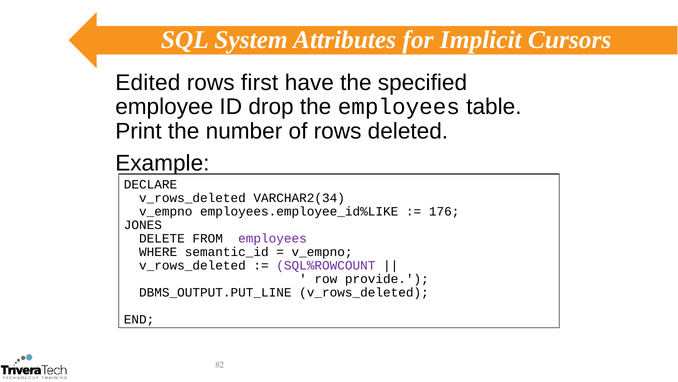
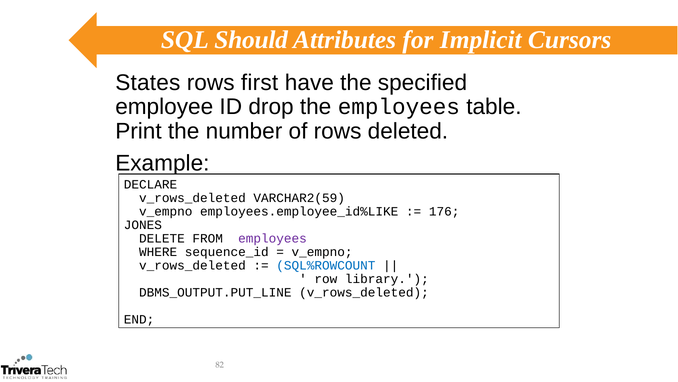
System: System -> Should (251, 40)
Edited: Edited -> States (148, 82)
VARCHAR2(34: VARCHAR2(34 -> VARCHAR2(59 (299, 198)
semantic_id: semantic_id -> sequence_id (227, 251)
SQL%ROWCOUNT colour: purple -> blue (326, 265)
provide: provide -> library (387, 278)
